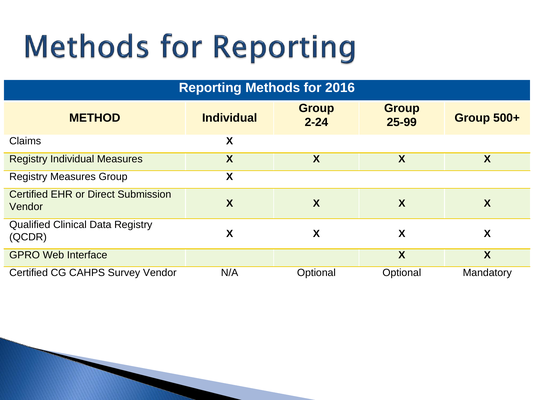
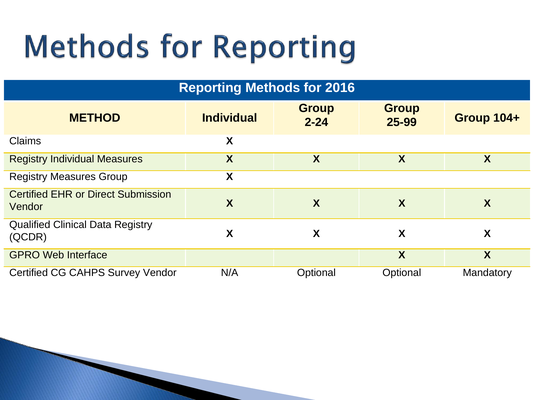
500+: 500+ -> 104+ (506, 118)
